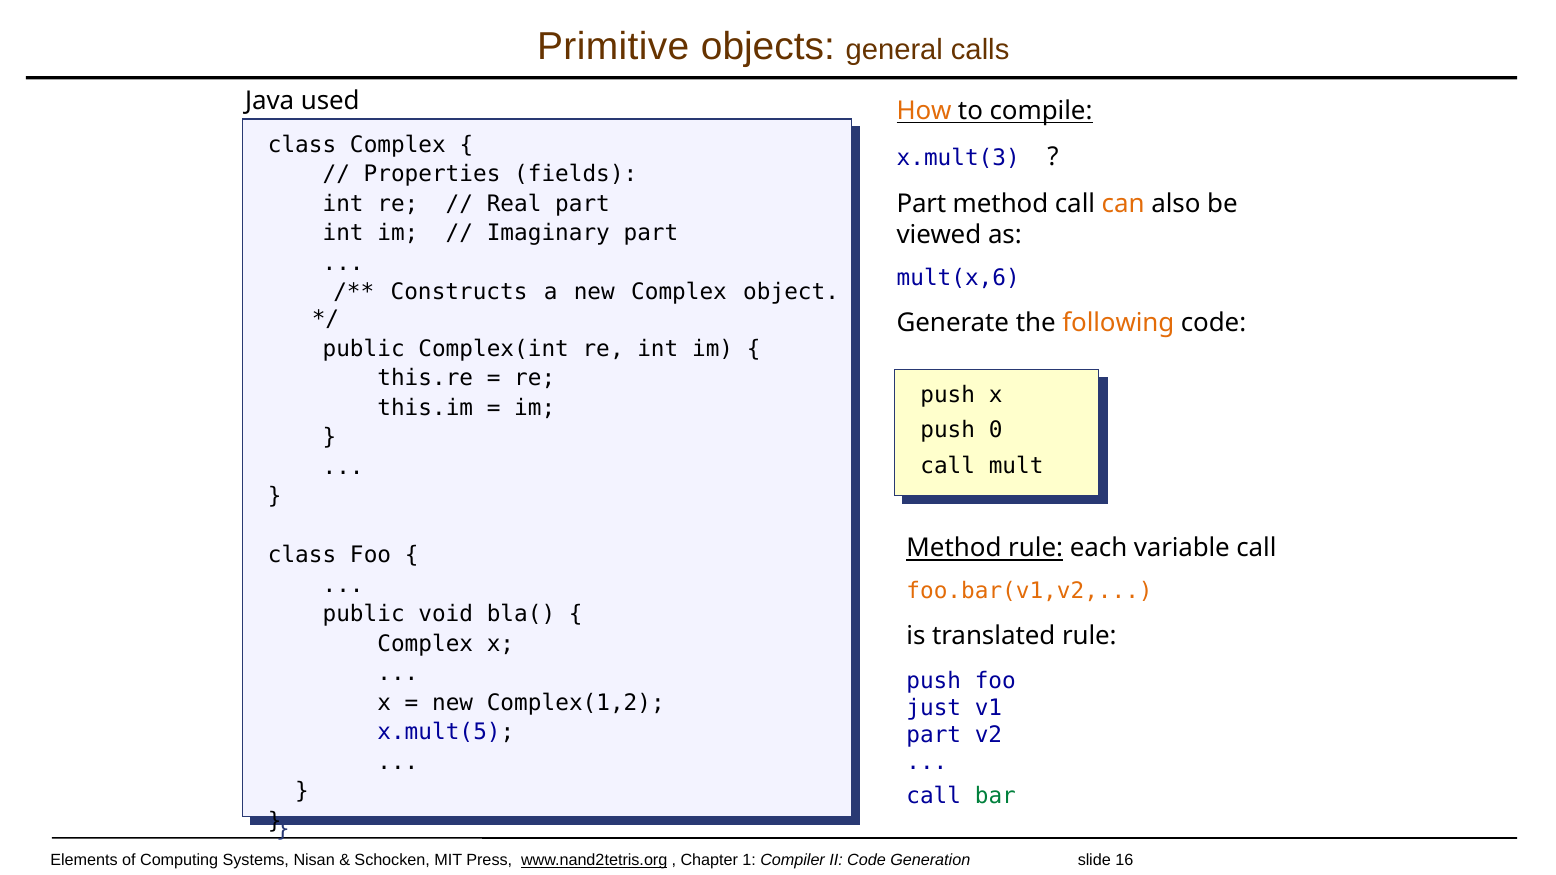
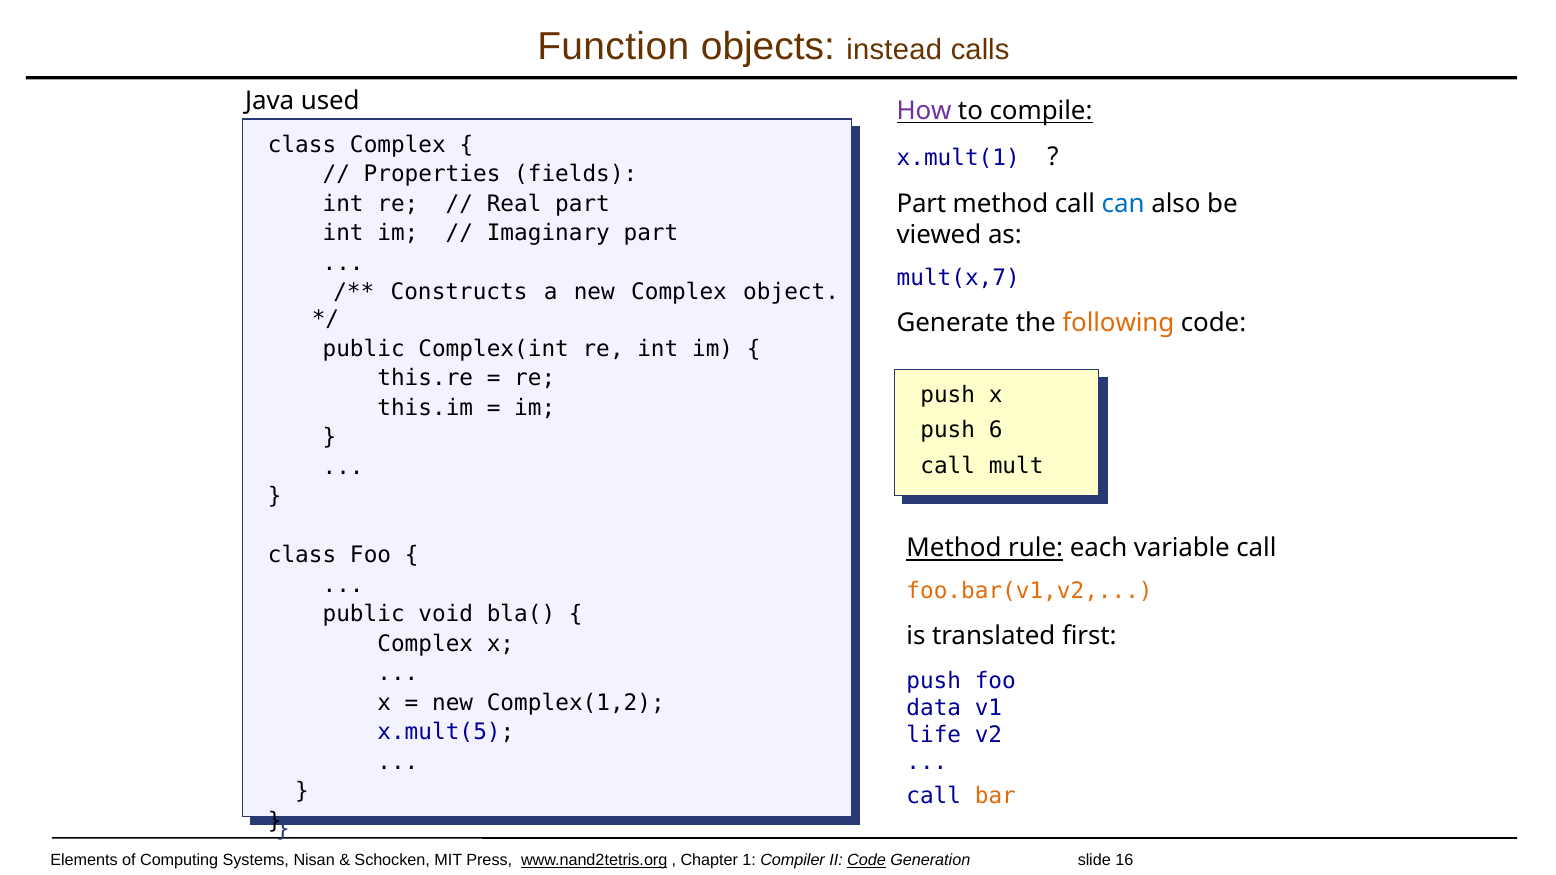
Primitive: Primitive -> Function (613, 46)
general: general -> instead (894, 50)
How colour: orange -> purple (924, 111)
x.mult(3: x.mult(3 -> x.mult(1 (958, 159)
can colour: orange -> blue (1123, 204)
mult(x,6: mult(x,6 -> mult(x,7 (958, 278)
0: 0 -> 6 (996, 430)
translated rule: rule -> first (1089, 636)
just: just -> data (934, 708)
part: part -> life (934, 735)
bar colour: green -> orange (995, 796)
Code underline: none -> present (867, 861)
